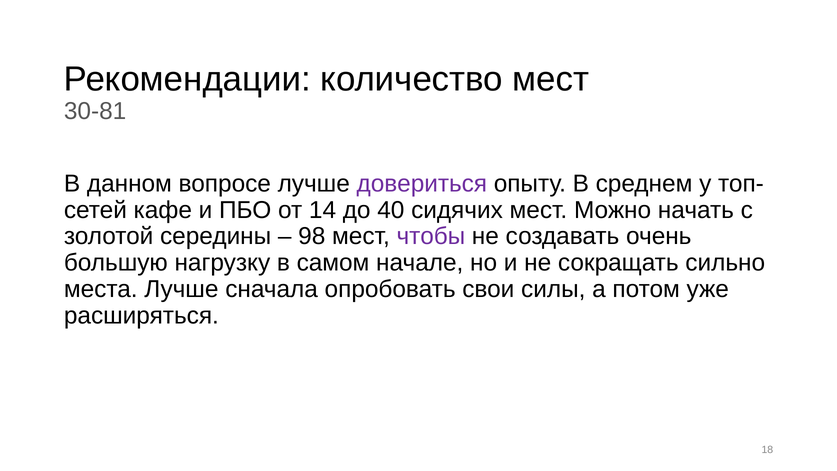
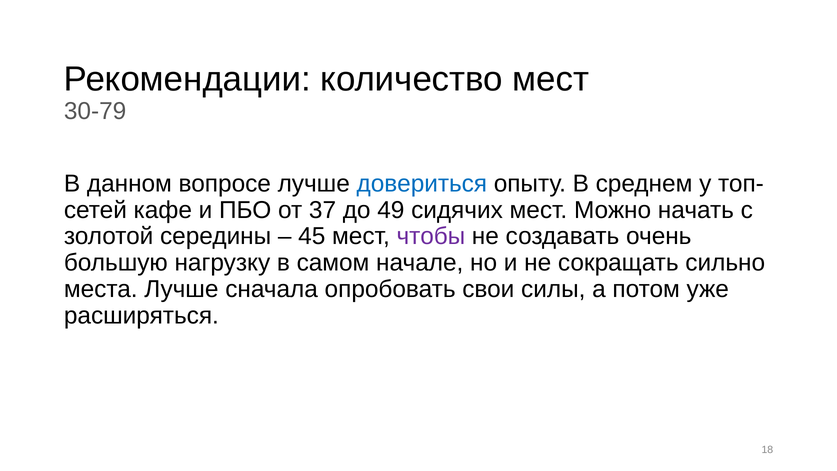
30-81: 30-81 -> 30-79 (95, 111)
довериться colour: purple -> blue (422, 184)
14: 14 -> 37 (323, 210)
40: 40 -> 49 (391, 210)
98: 98 -> 45 (312, 236)
